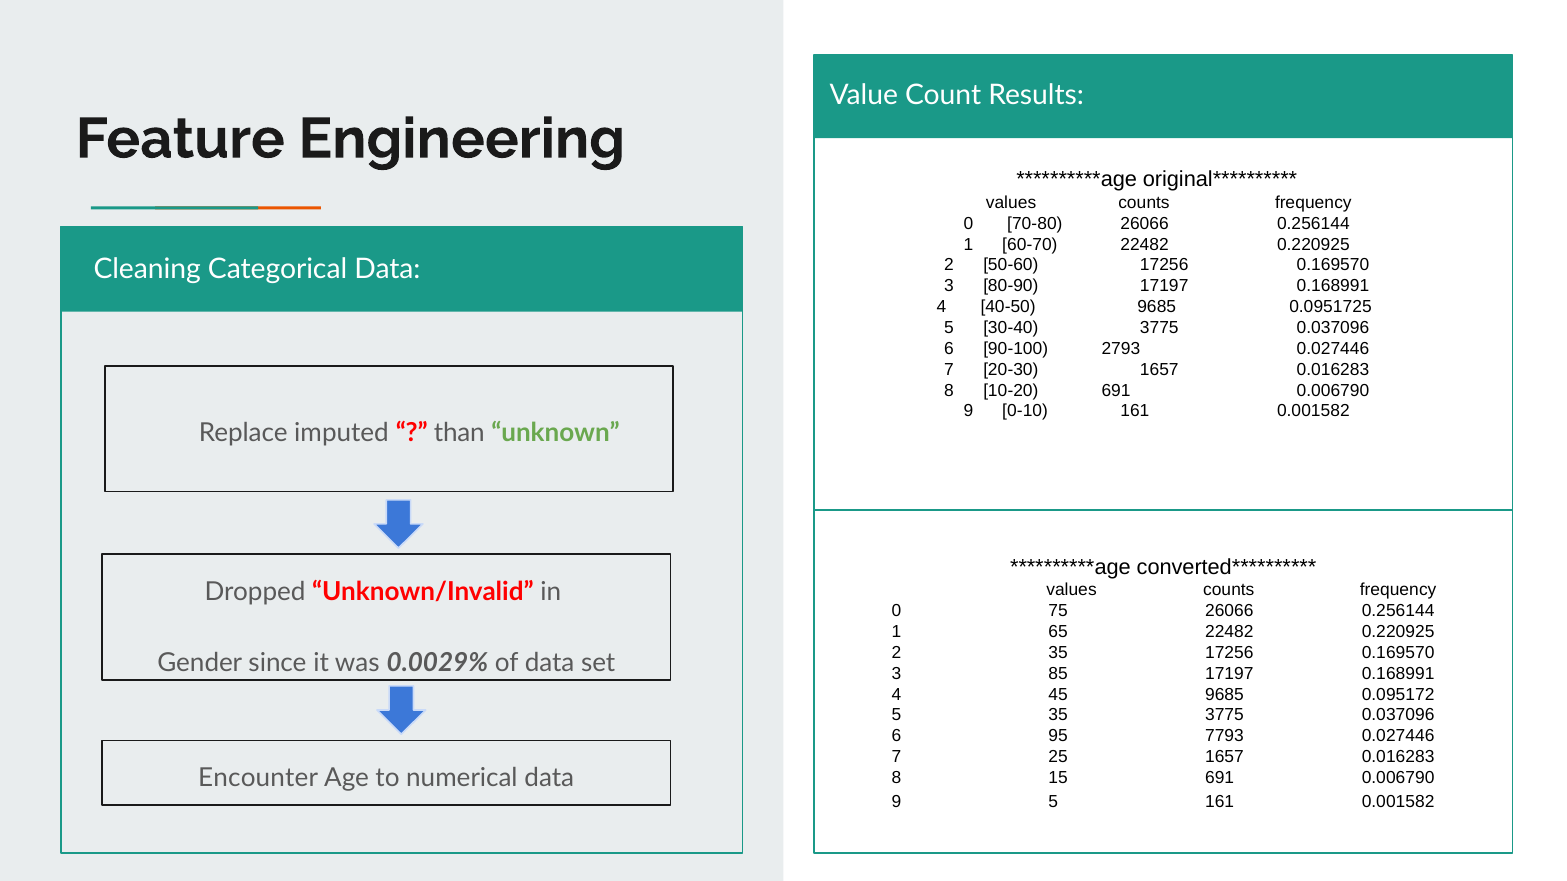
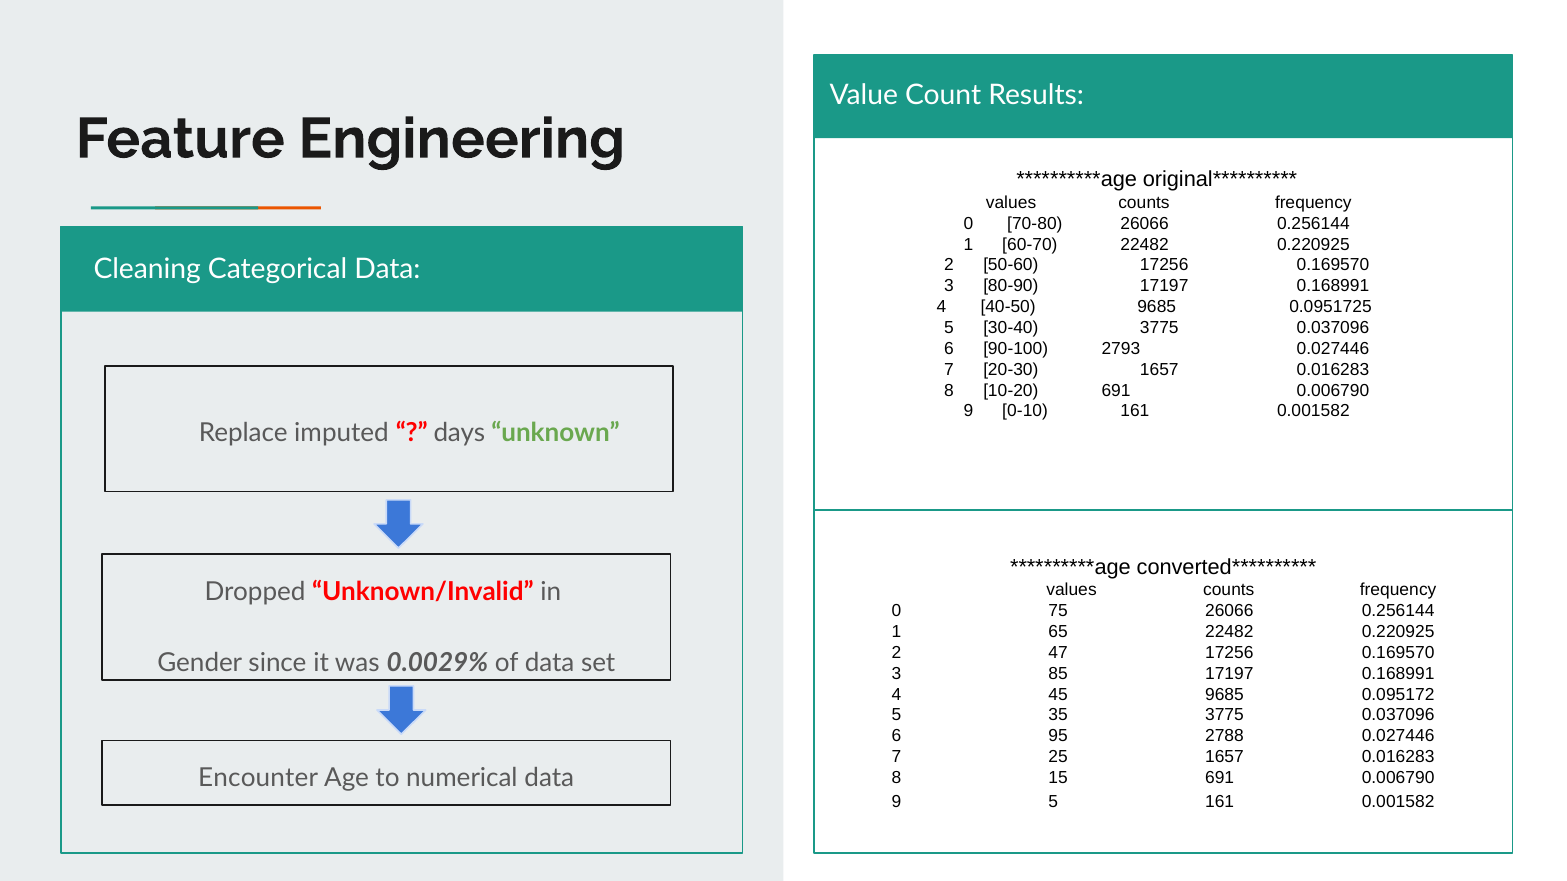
than: than -> days (459, 433)
2 35: 35 -> 47 (1058, 653)
7793: 7793 -> 2788 (1224, 736)
